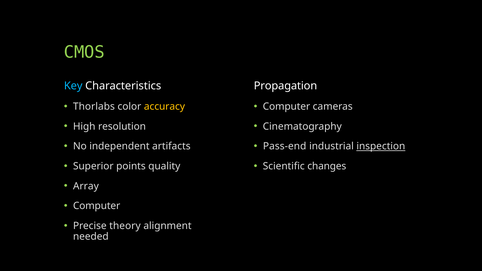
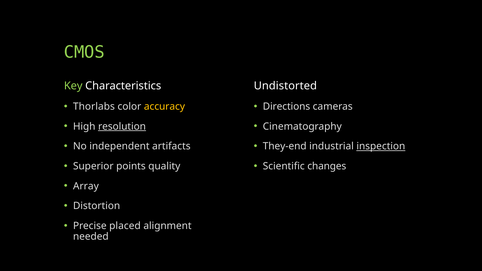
Key colour: light blue -> light green (73, 86)
Propagation: Propagation -> Undistorted (285, 86)
Computer: Computer -> Directions (286, 107)
resolution underline: none -> present (122, 126)
Pass-end: Pass-end -> They-end (285, 146)
Computer: Computer -> Distortion (97, 206)
theory: theory -> placed (125, 226)
